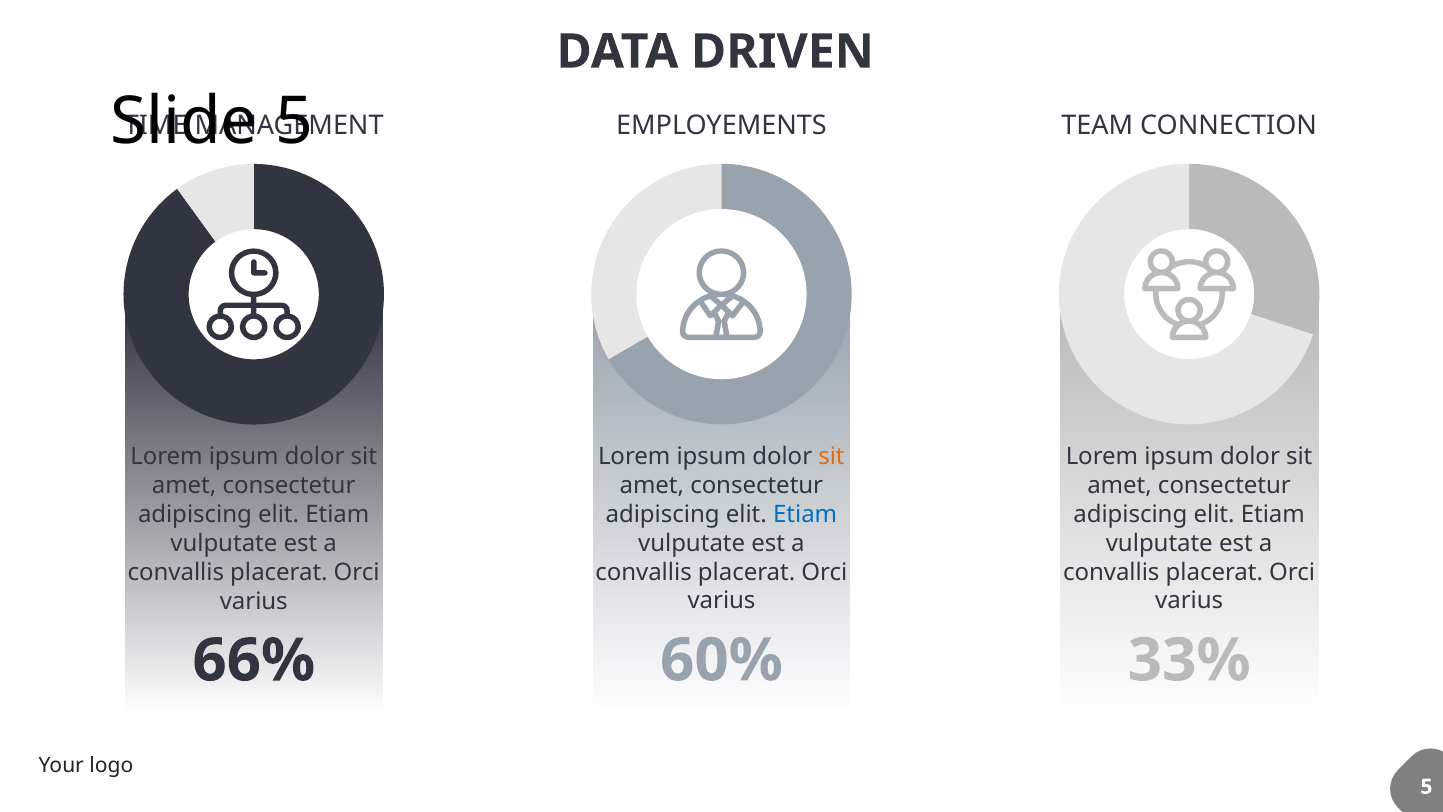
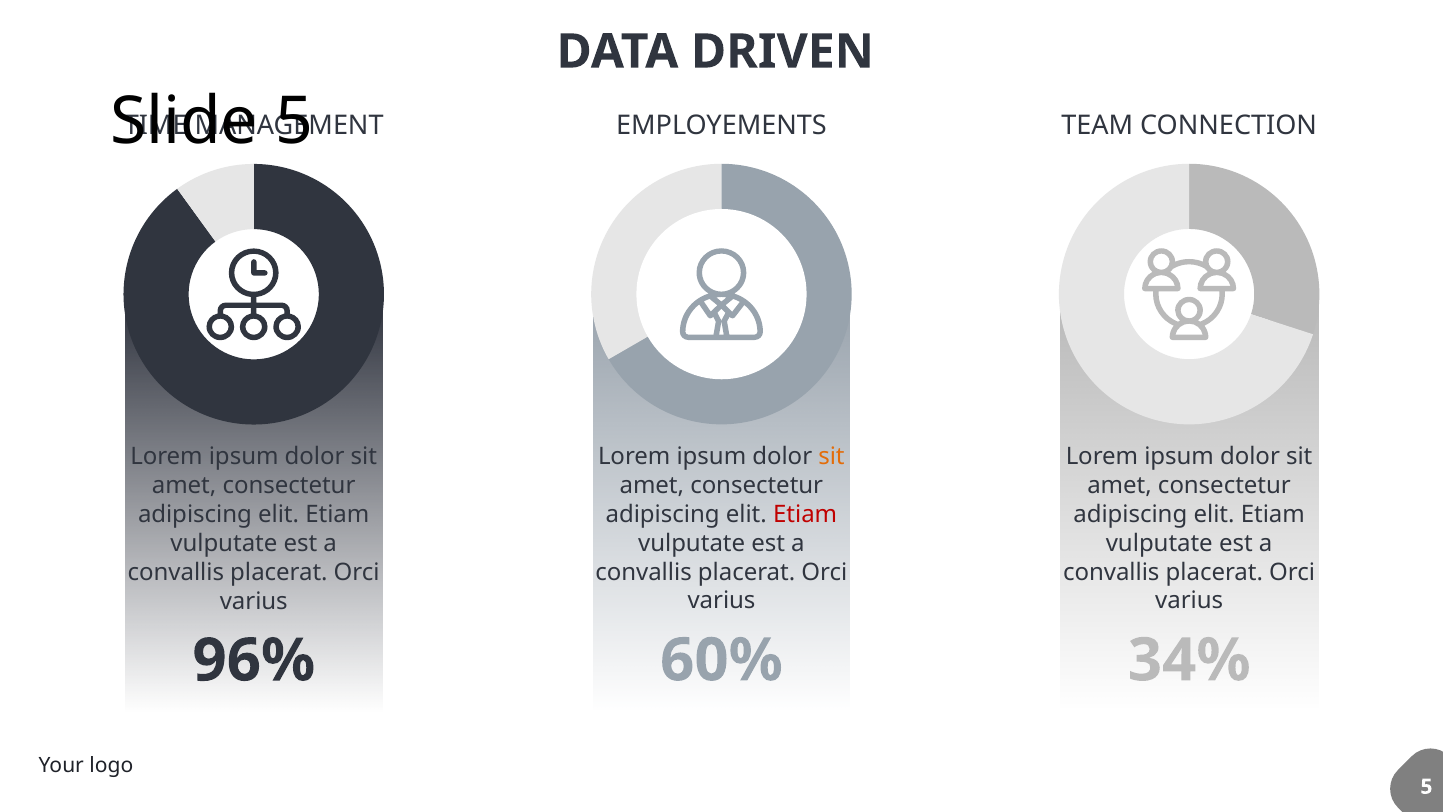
Etiam colour: blue -> red (805, 514)
33%: 33% -> 34% (1189, 660)
66%: 66% -> 96% (254, 660)
